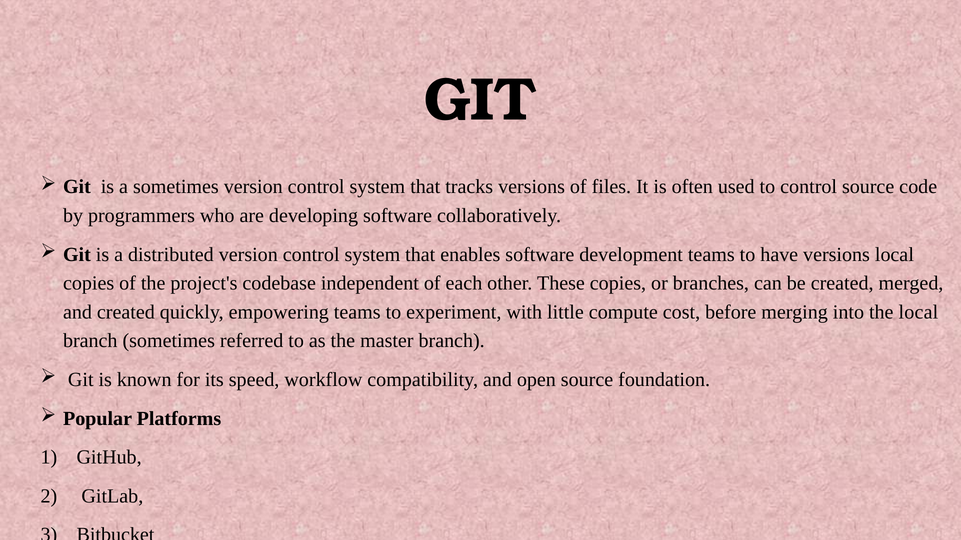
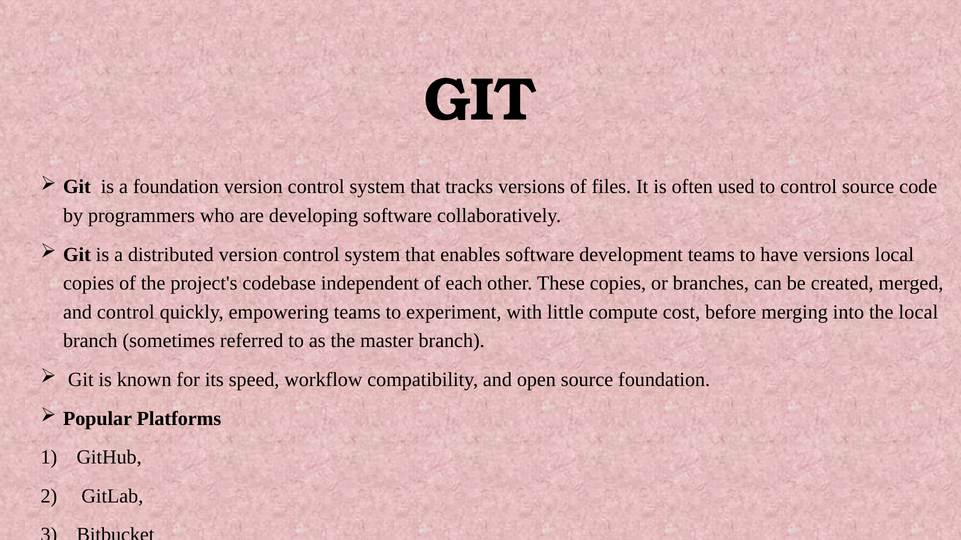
a sometimes: sometimes -> foundation (176, 187)
and created: created -> control (126, 312)
